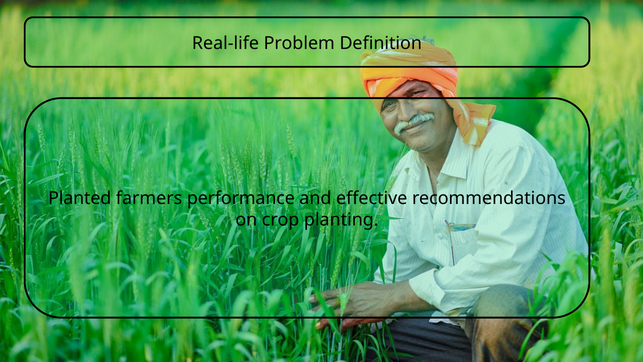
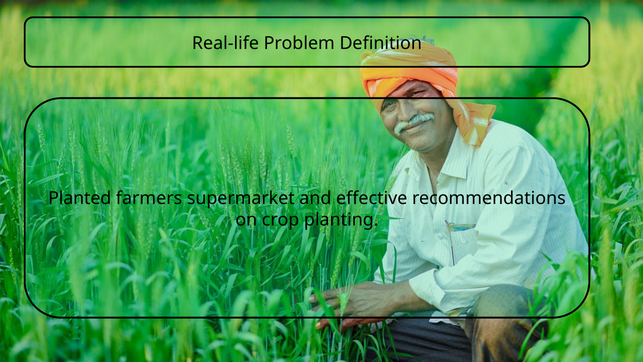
performance: performance -> supermarket (241, 198)
